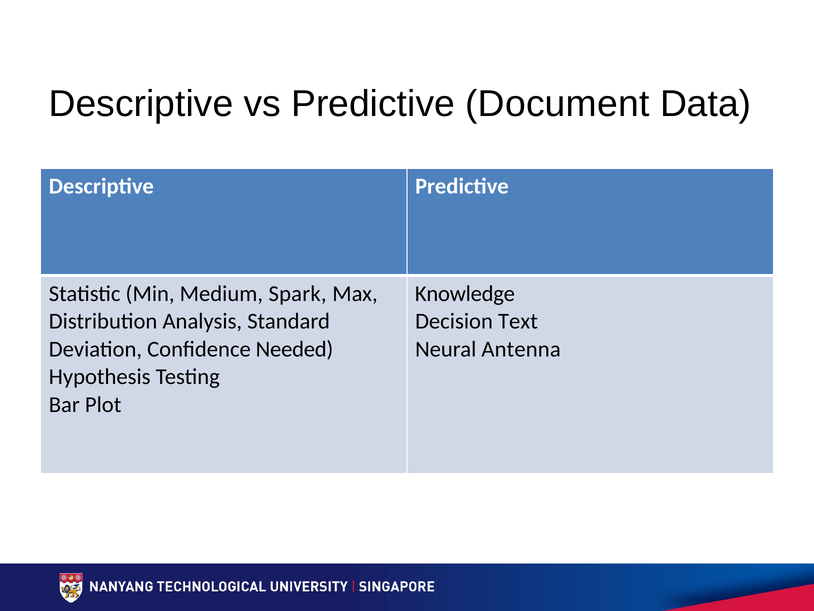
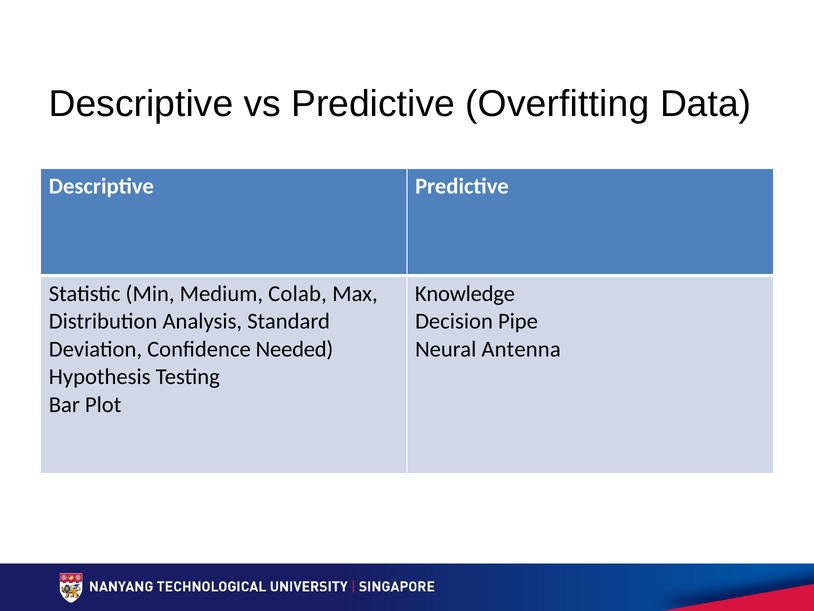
Document: Document -> Overfitting (557, 104)
Spark: Spark -> Colab (298, 294)
Text: Text -> Pipe (518, 321)
